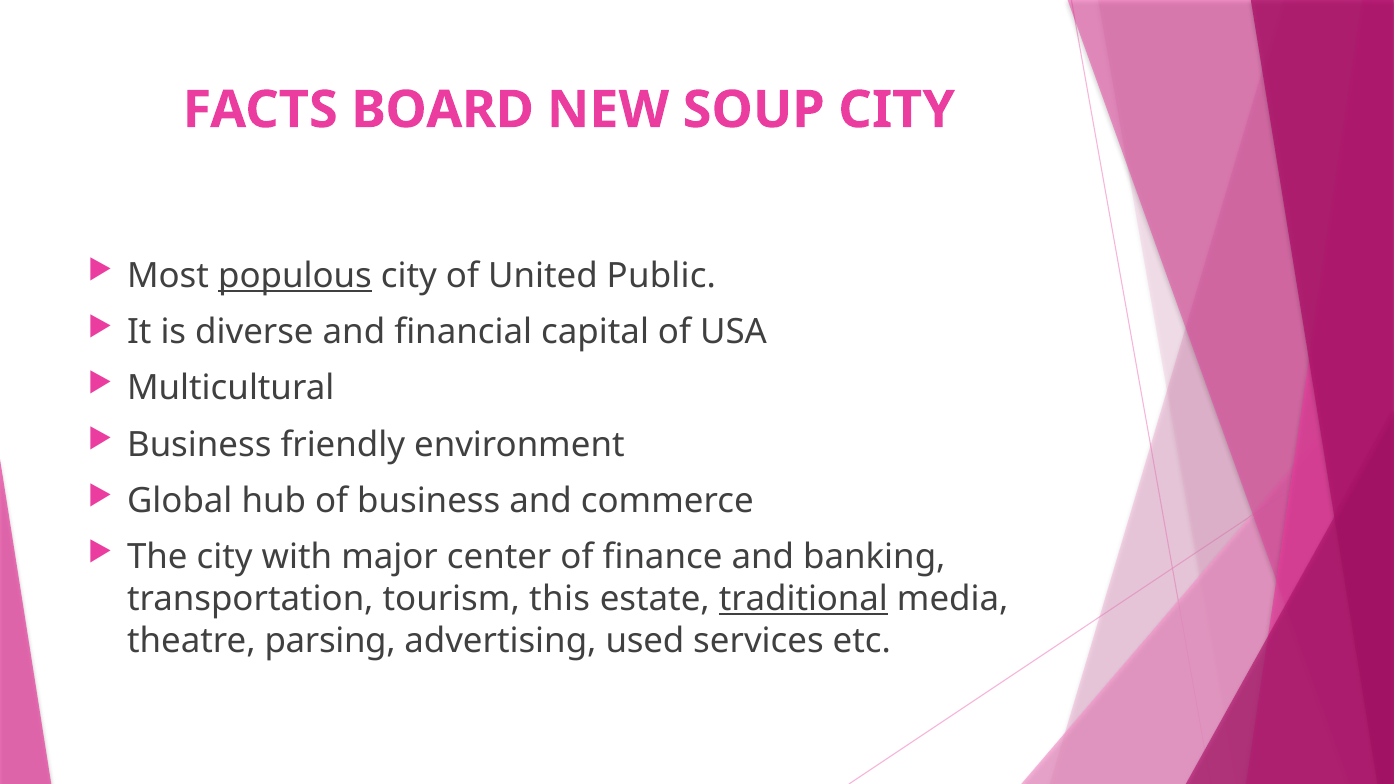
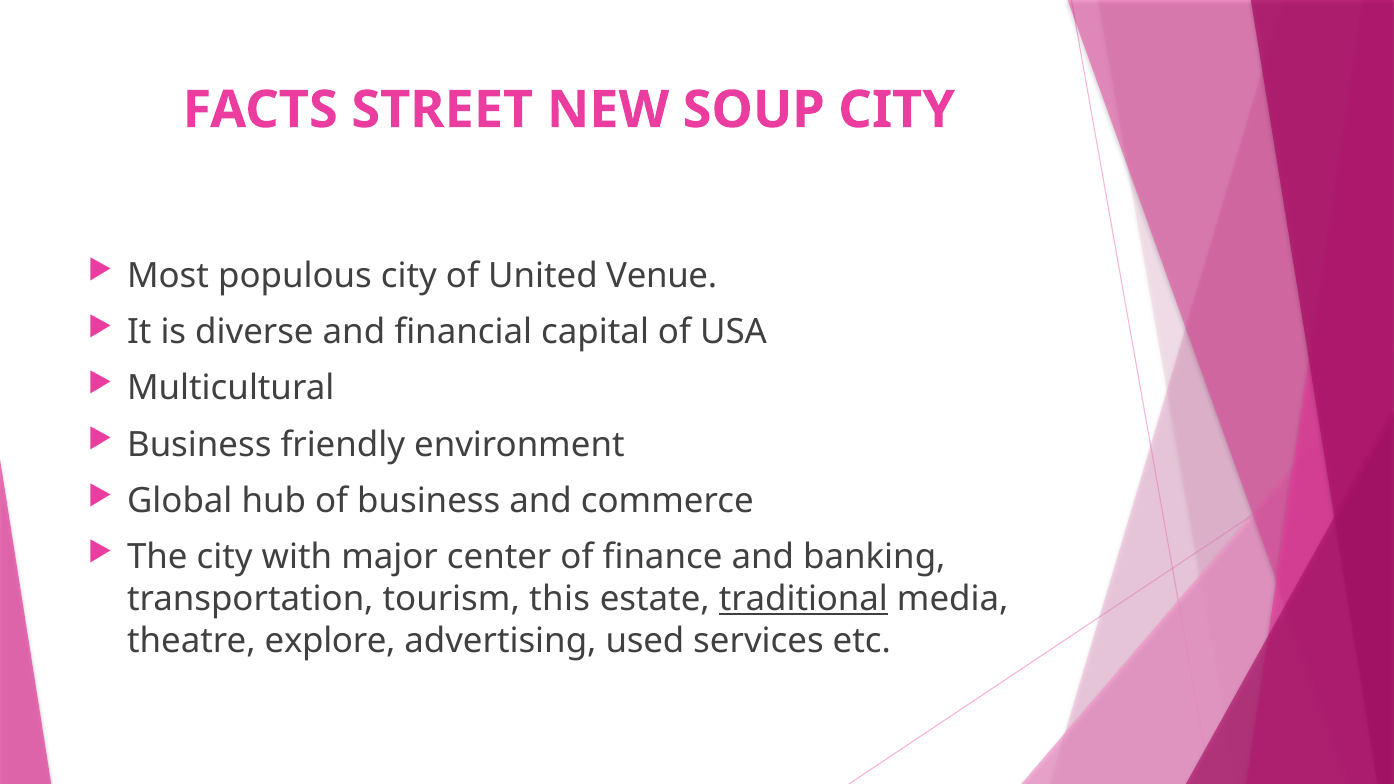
BOARD: BOARD -> STREET (442, 110)
populous underline: present -> none (295, 276)
Public: Public -> Venue (662, 276)
parsing: parsing -> explore (330, 641)
